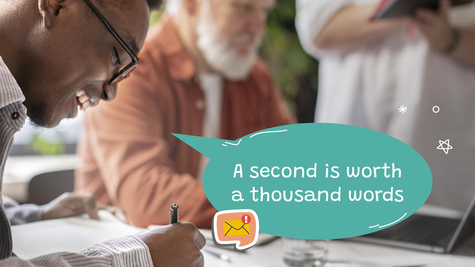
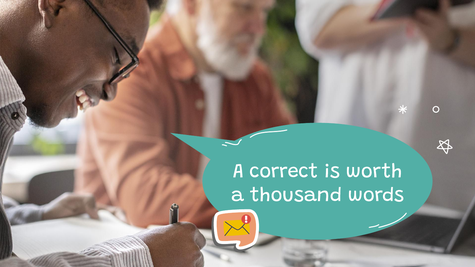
second: second -> correct (284, 171)
